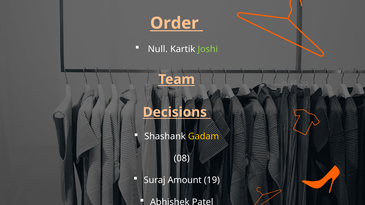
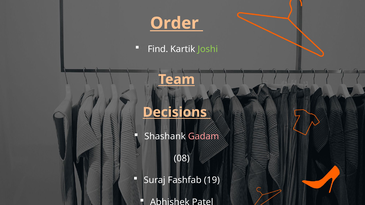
Null: Null -> Find (158, 49)
Gadam colour: yellow -> pink (204, 137)
Amount: Amount -> Fashfab (185, 181)
